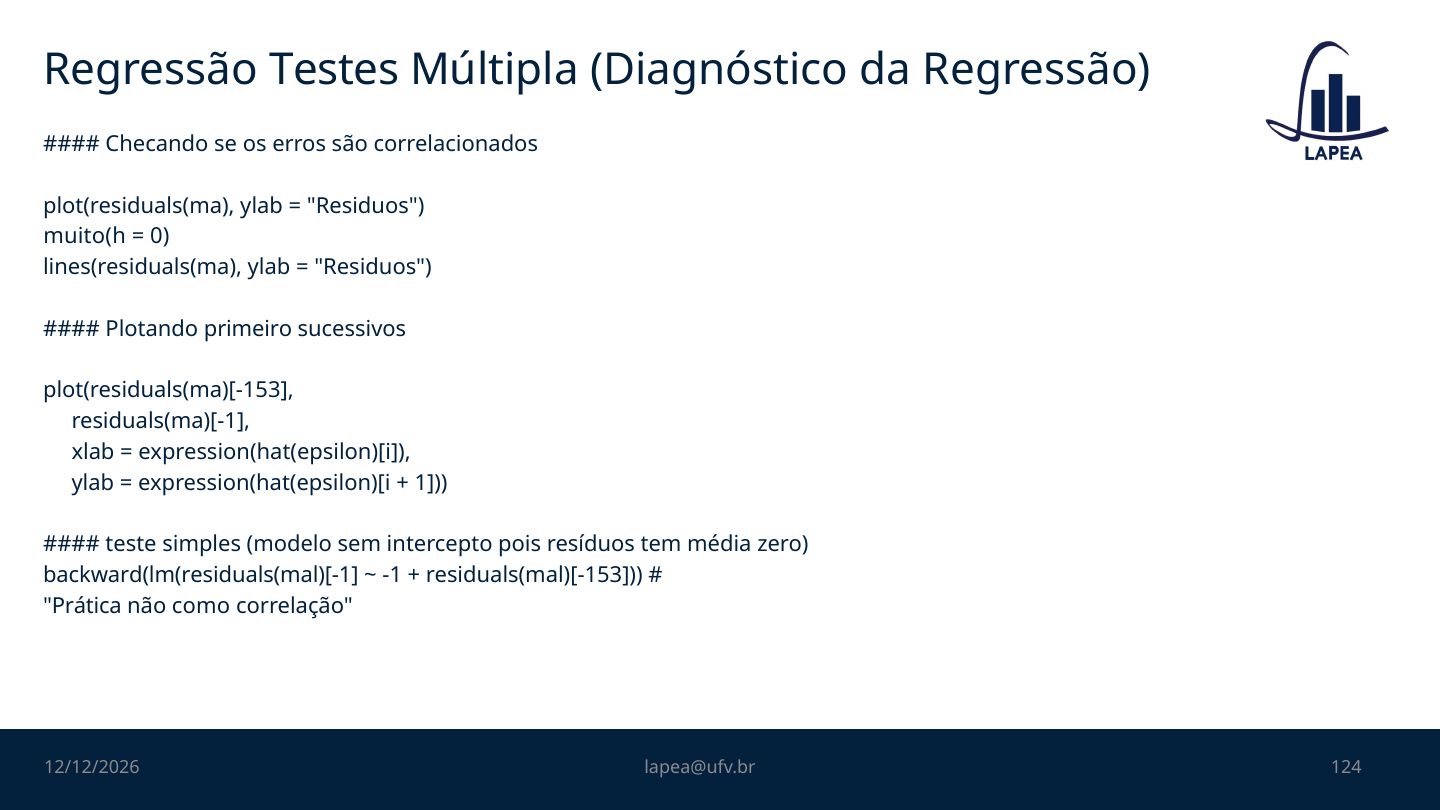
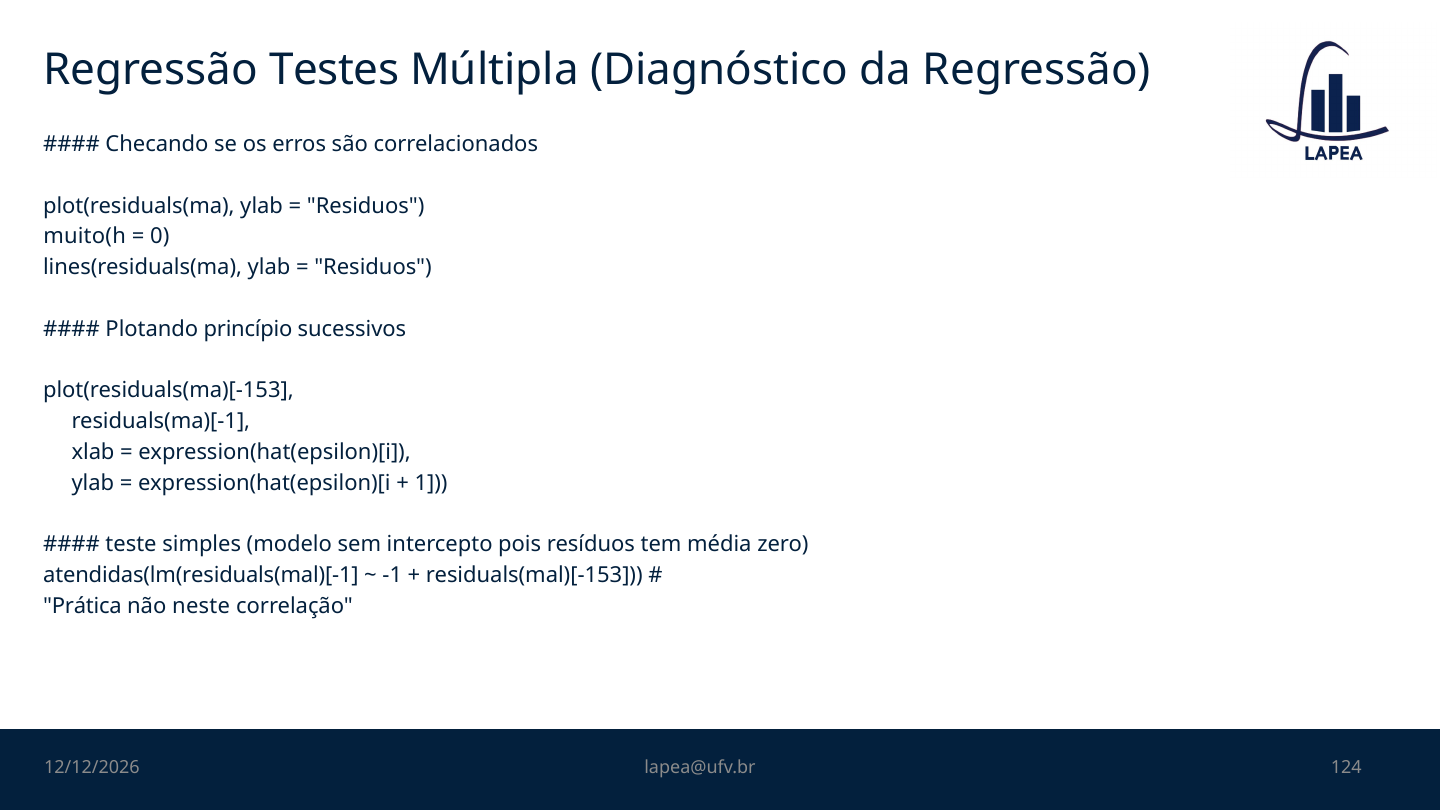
primeiro: primeiro -> princípio (248, 329)
backward(lm(residuals(mal)[-1: backward(lm(residuals(mal)[-1 -> atendidas(lm(residuals(mal)[-1 (201, 575)
como: como -> neste (201, 606)
